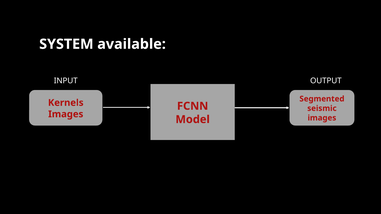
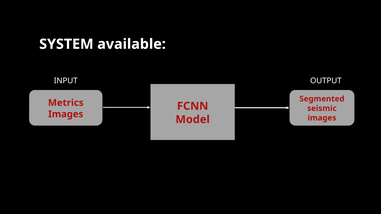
Kernels: Kernels -> Metrics (66, 103)
